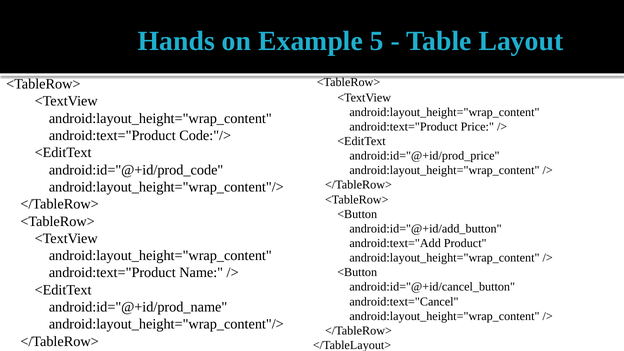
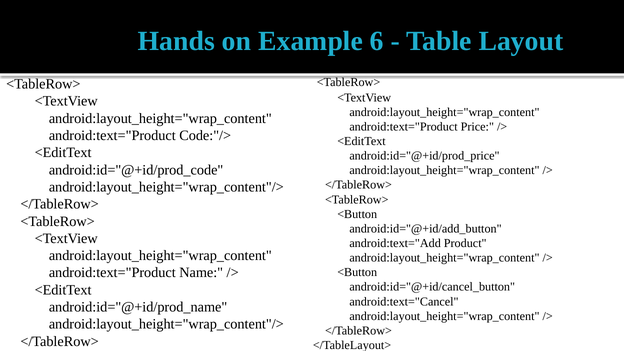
5: 5 -> 6 (377, 41)
